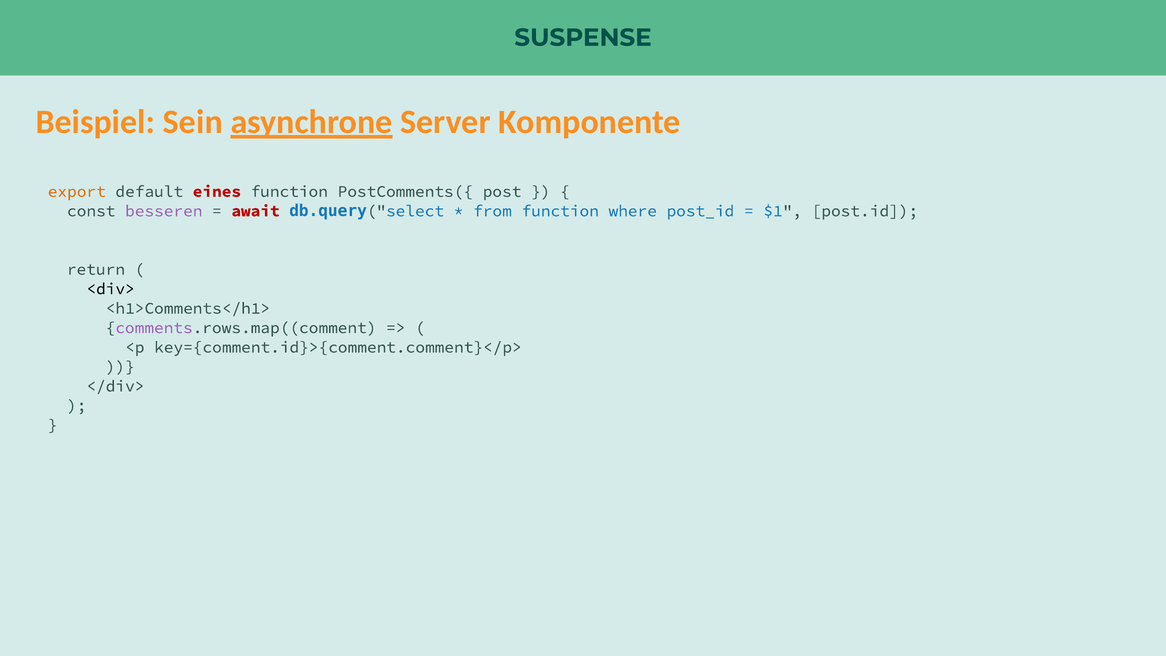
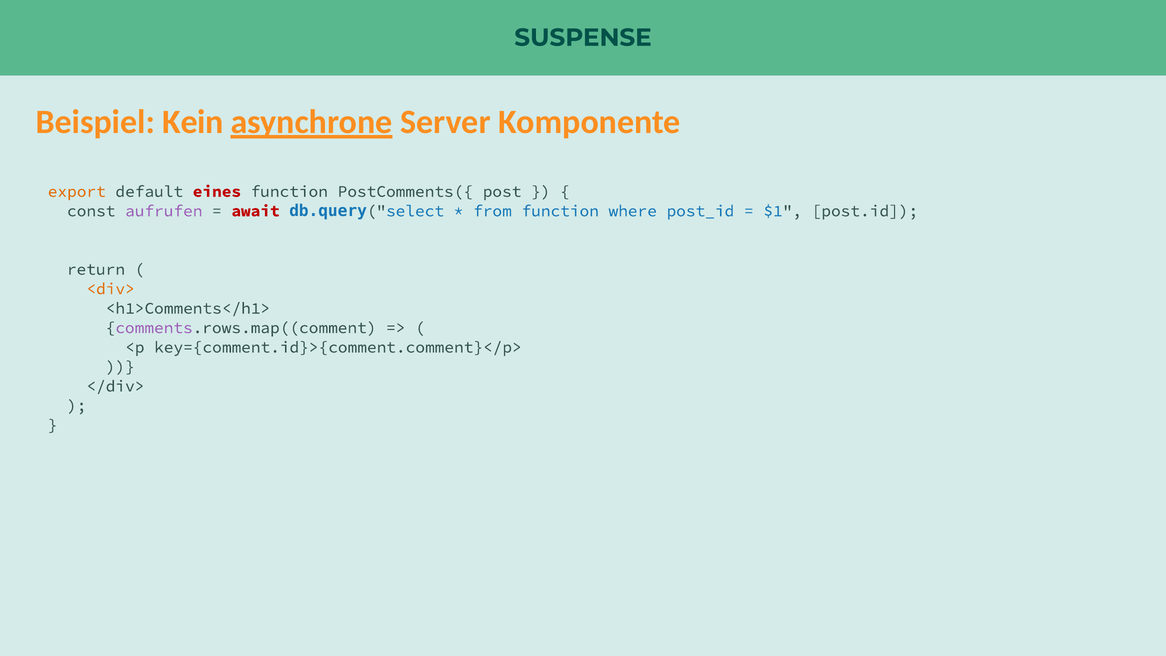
Sein: Sein -> Kein (193, 122)
besseren: besseren -> aufrufen (164, 211)
<div> colour: black -> orange (111, 289)
